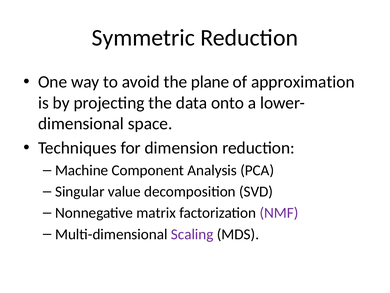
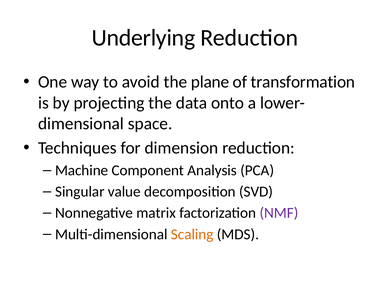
Symmetric: Symmetric -> Underlying (143, 38)
approximation: approximation -> transformation (303, 82)
Scaling colour: purple -> orange (192, 234)
